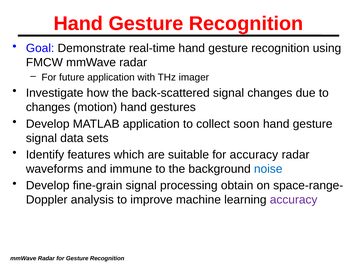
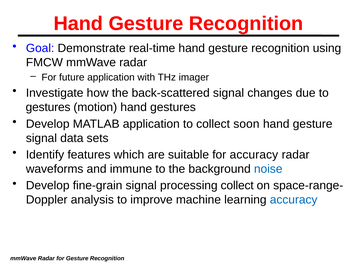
changes: changes -> gestures (48, 108)
processing obtain: obtain -> collect (237, 186)
accuracy colour: purple -> blue (294, 200)
